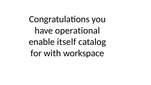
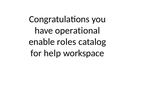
itself: itself -> roles (67, 42)
with: with -> help (52, 53)
